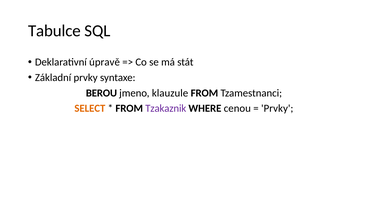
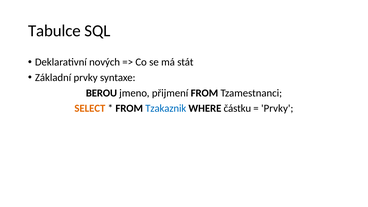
úpravě: úpravě -> nových (105, 62)
klauzule: klauzule -> přijmení (170, 93)
Tzakaznik colour: purple -> blue (166, 108)
cenou: cenou -> částku (237, 108)
